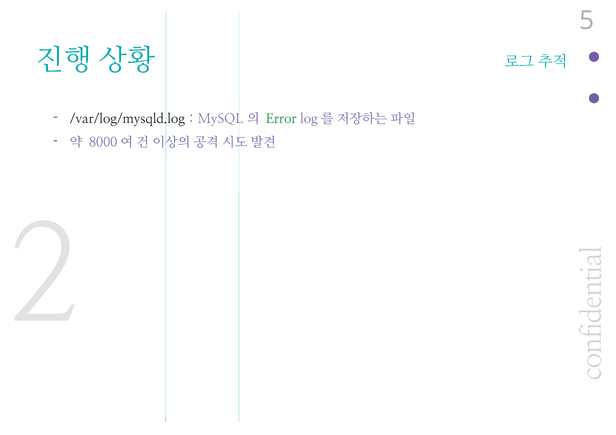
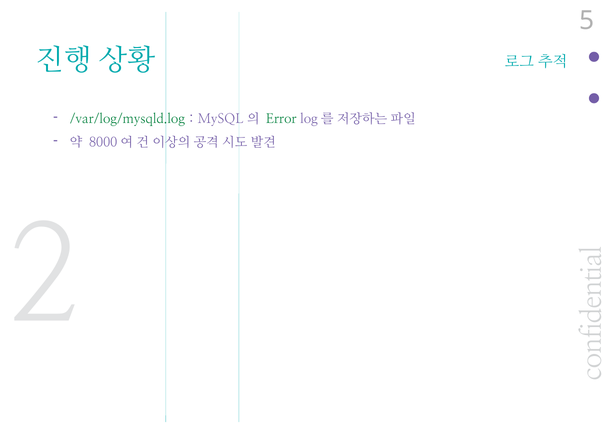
/var/log/mysqld.log colour: black -> green (127, 119)
